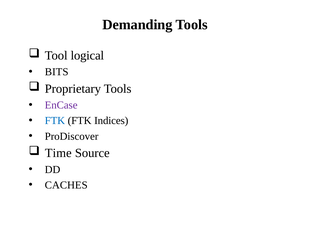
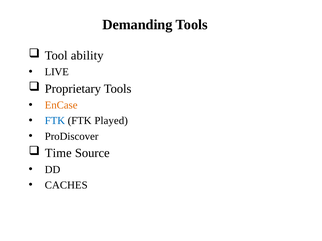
logical: logical -> ability (87, 56)
BITS: BITS -> LIVE (57, 72)
EnCase colour: purple -> orange (61, 105)
Indices: Indices -> Played (111, 121)
